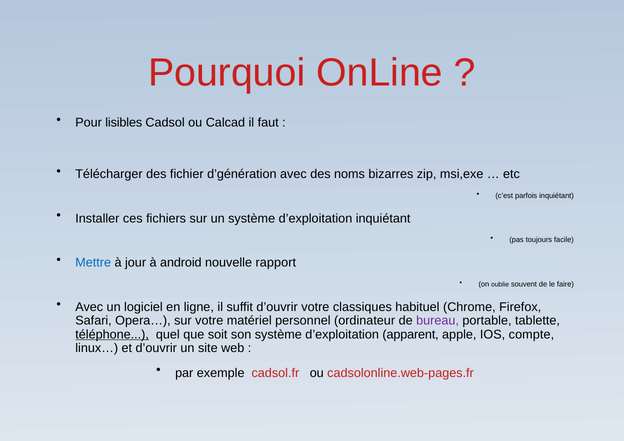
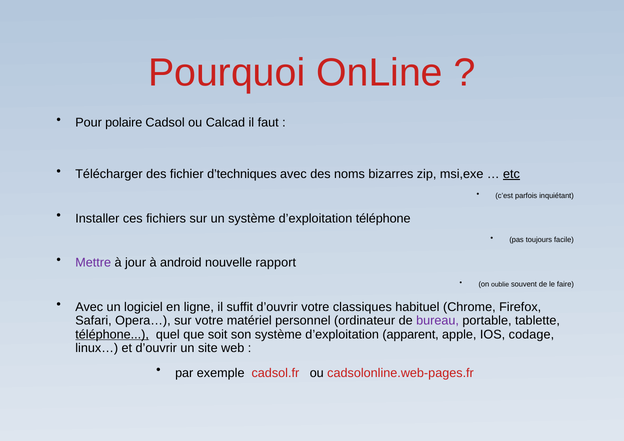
lisibles: lisibles -> polaire (124, 123)
d’génération: d’génération -> d’techniques (242, 174)
etc underline: none -> present (511, 174)
d’exploitation inquiétant: inquiétant -> téléphone (383, 219)
Mettre colour: blue -> purple (93, 263)
compte: compte -> codage (531, 335)
